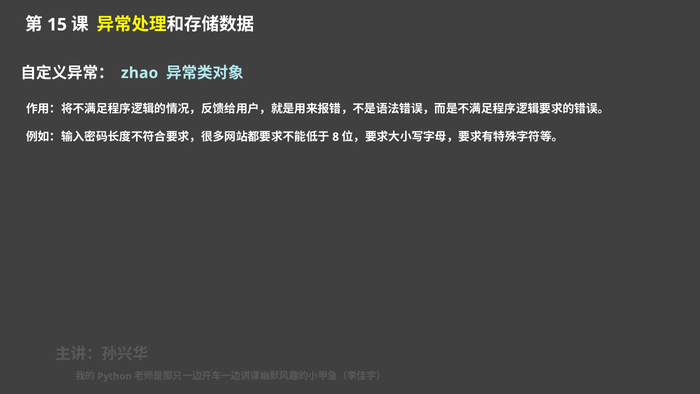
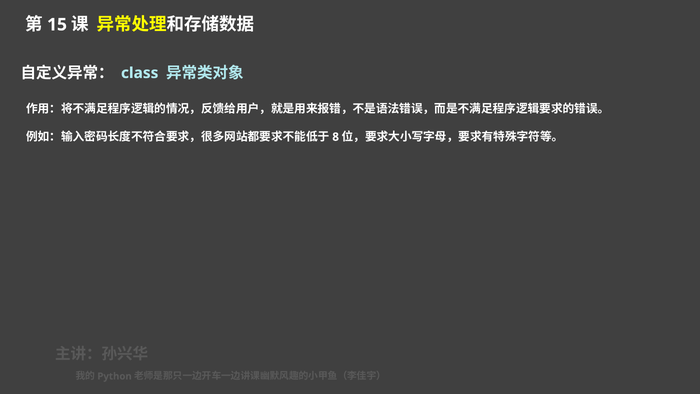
zhao: zhao -> class (140, 73)
